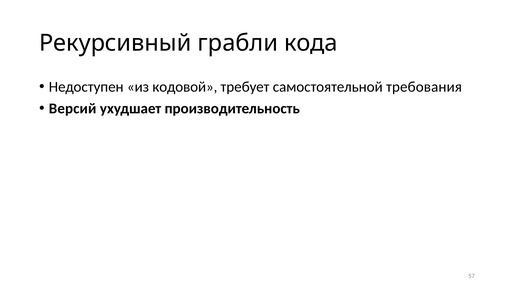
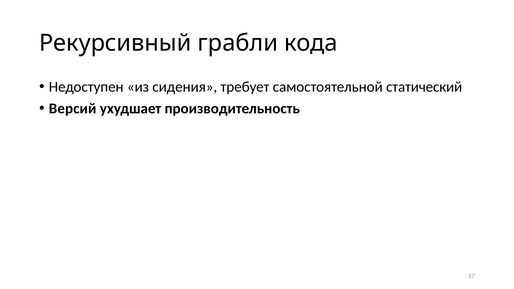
кодовой: кодовой -> сидения (185, 87)
требования: требования -> статический (424, 87)
